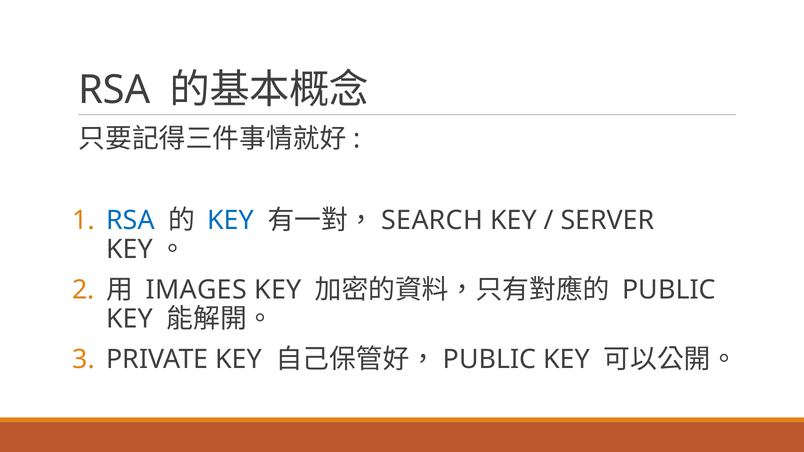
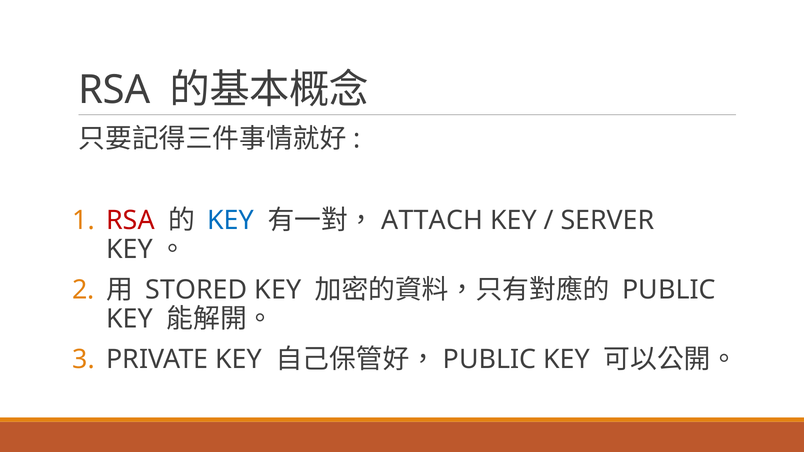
RSA colour: blue -> red (131, 220)
SEARCH: SEARCH -> ATTACH (432, 220)
IMAGES: IMAGES -> STORED (196, 290)
